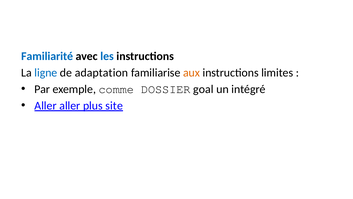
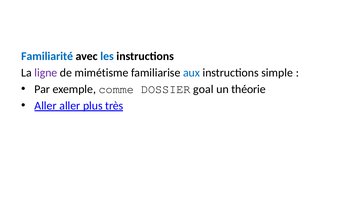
ligne colour: blue -> purple (46, 72)
adaptation: adaptation -> mimétisme (102, 72)
aux colour: orange -> blue (192, 72)
limites: limites -> simple (277, 72)
intégré: intégré -> théorie (249, 89)
site: site -> très (114, 105)
